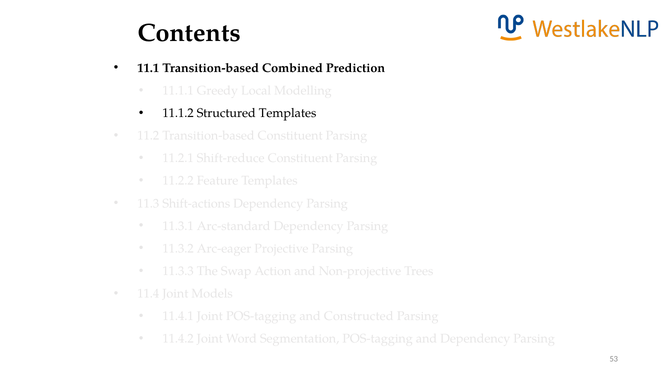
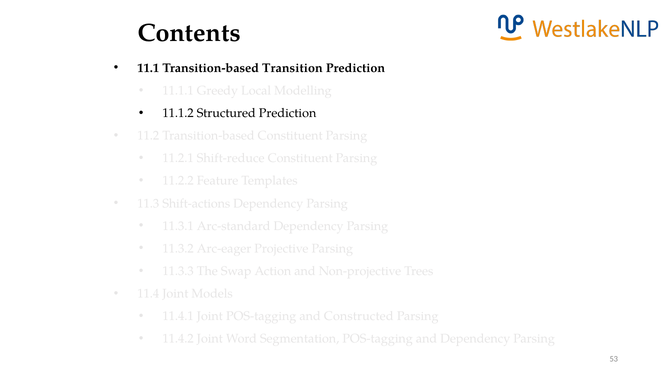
Combined: Combined -> Transition (292, 68)
Structured Templates: Templates -> Prediction (288, 113)
